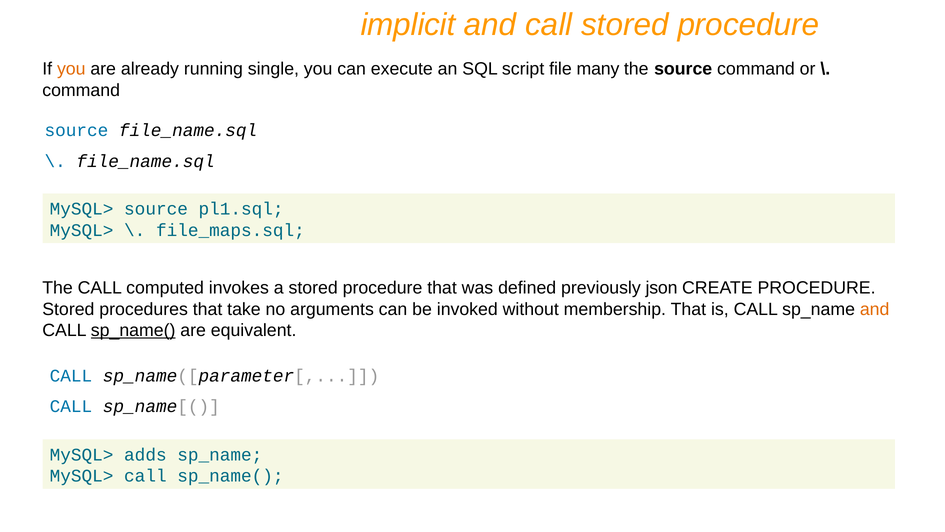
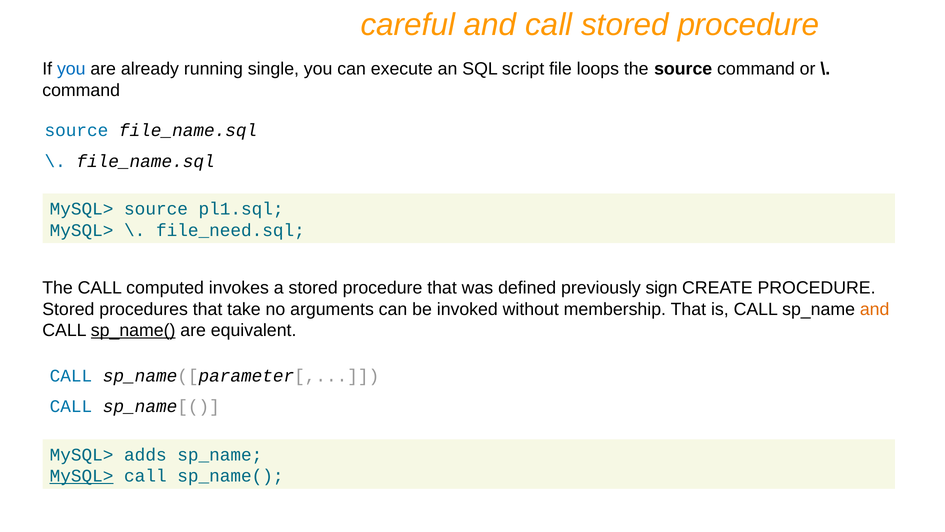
implicit: implicit -> careful (408, 25)
you colour: orange -> blue (71, 69)
many: many -> loops (598, 69)
file_maps.sql: file_maps.sql -> file_need.sql (230, 230)
json: json -> sign (662, 288)
MySQL> underline: none -> present (82, 476)
